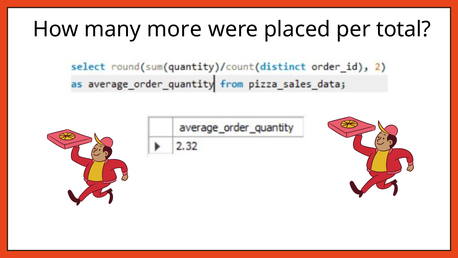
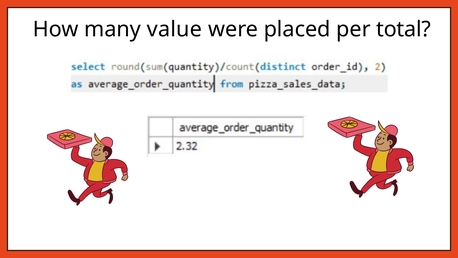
more: more -> value (174, 29)
